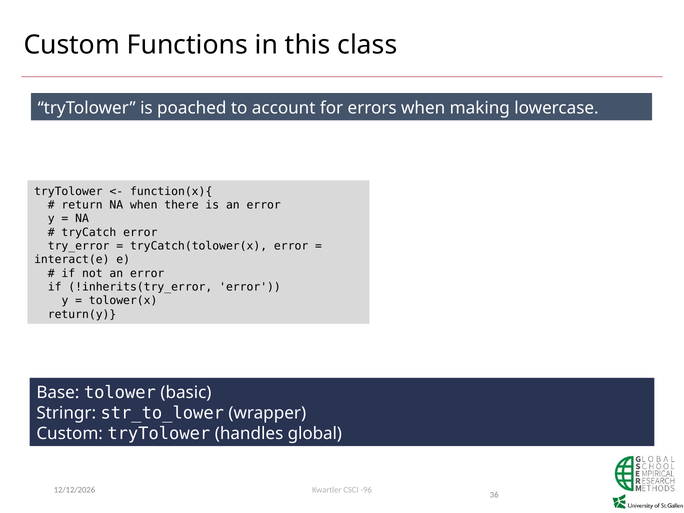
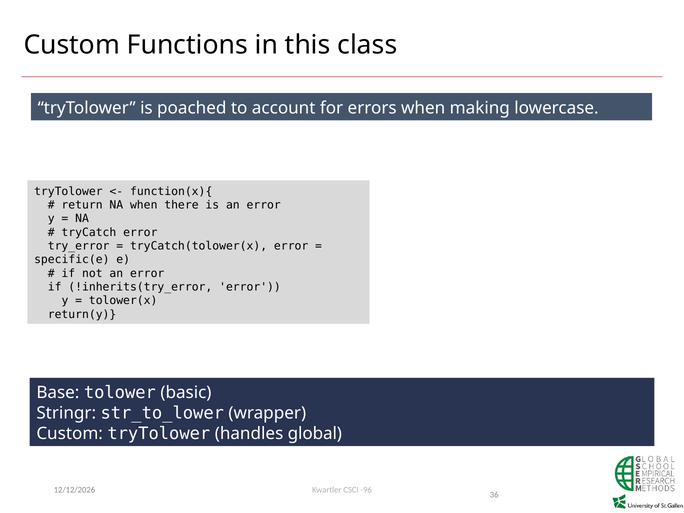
interact(e: interact(e -> specific(e (72, 260)
